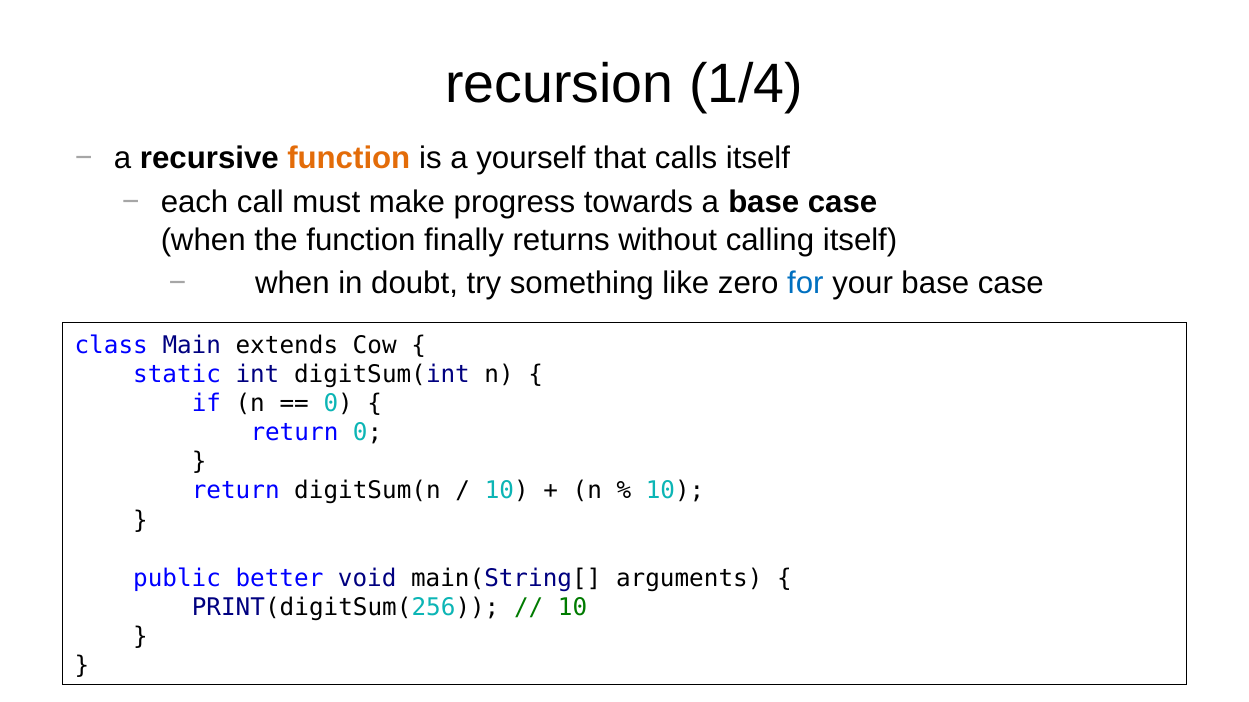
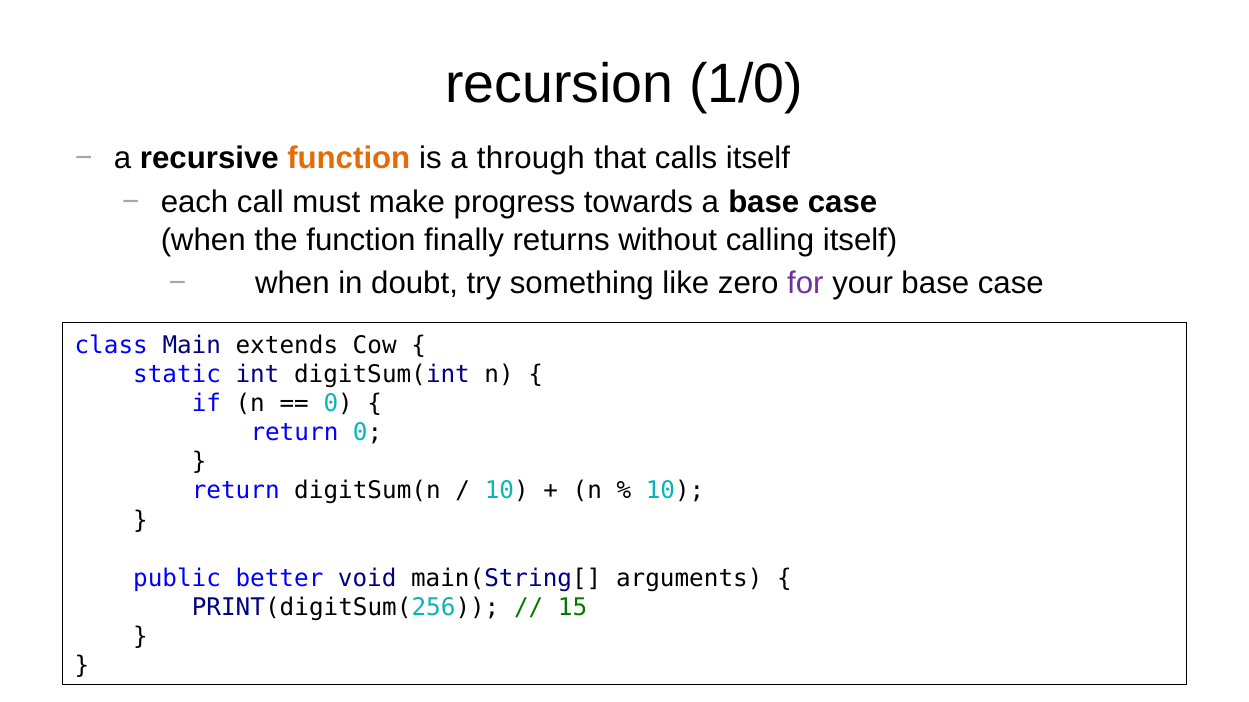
1/4: 1/4 -> 1/0 (746, 84)
yourself: yourself -> through (531, 159)
for colour: blue -> purple (805, 284)
10: 10 -> 15 (573, 608)
